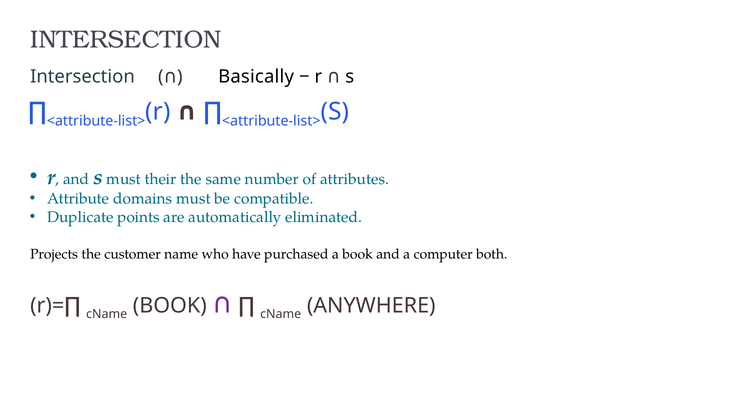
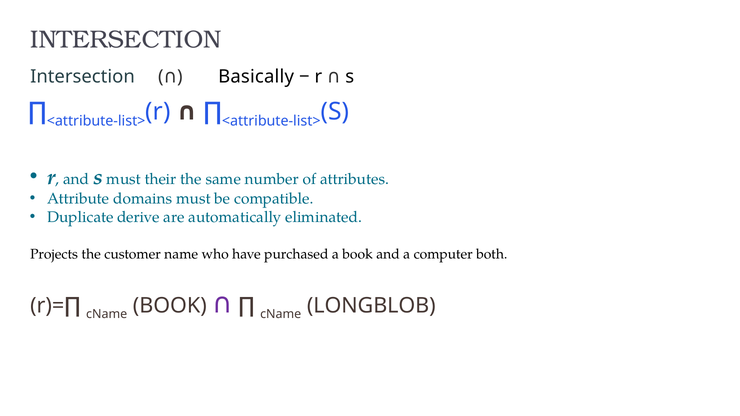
points: points -> derive (139, 217)
ANYWHERE: ANYWHERE -> LONGBLOB (371, 306)
